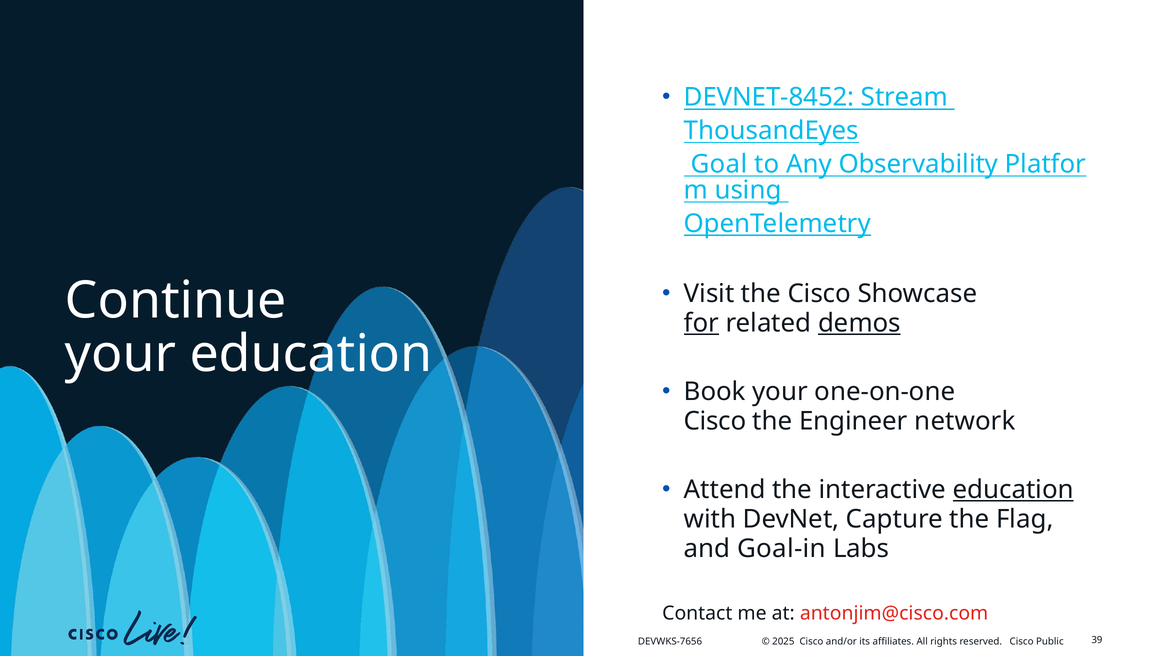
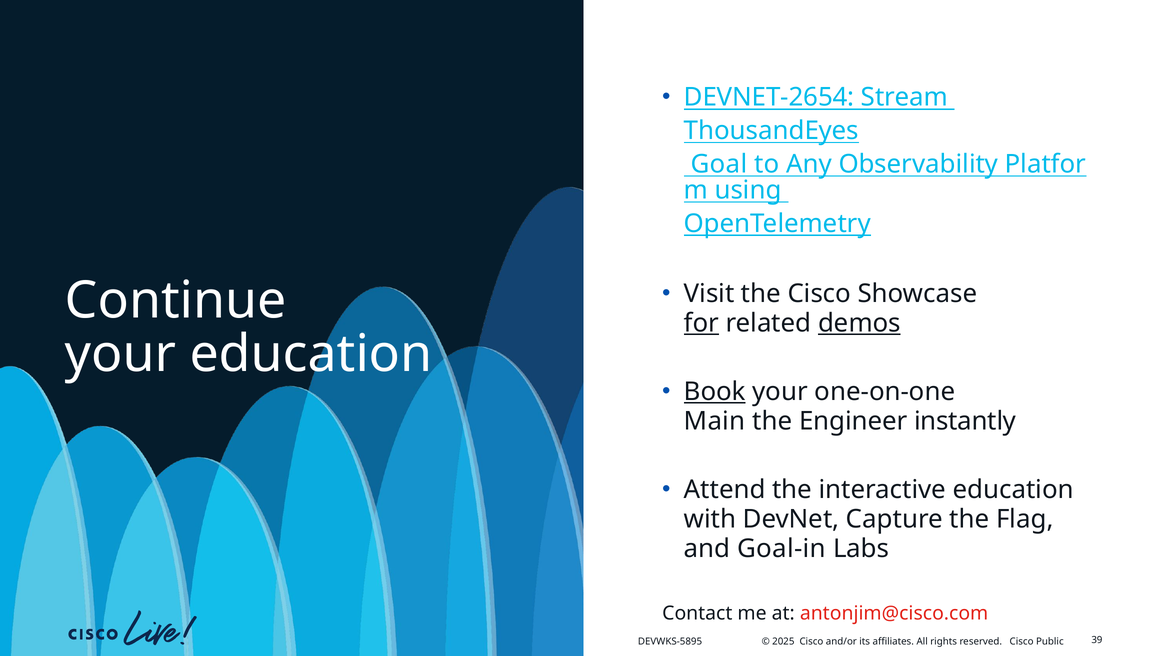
DEVNET-8452: DEVNET-8452 -> DEVNET-2654 (769, 97)
Book underline: none -> present (715, 392)
Cisco: Cisco -> Main (715, 421)
network: network -> instantly (965, 421)
education underline: present -> none (1013, 490)
DEVWKS-7656: DEVWKS-7656 -> DEVWKS-5895 (670, 642)
